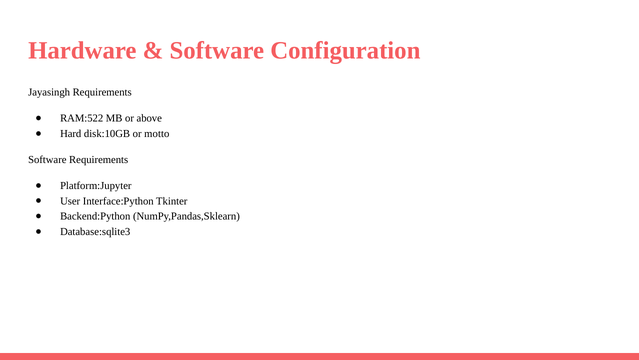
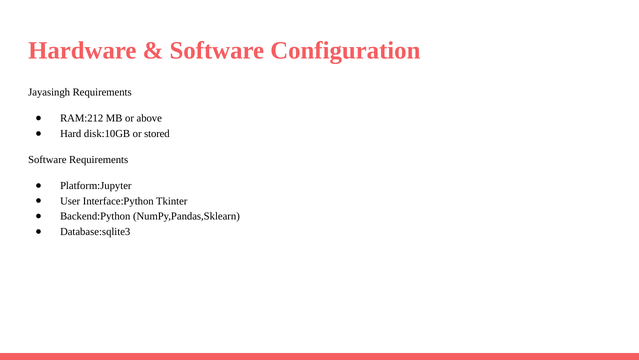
RAM:522: RAM:522 -> RAM:212 (82, 118)
motto: motto -> stored (157, 134)
